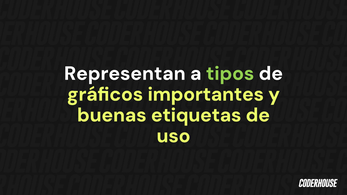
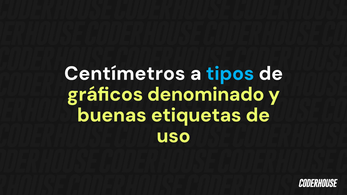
Representan: Representan -> Centímetros (125, 74)
tipos colour: light green -> light blue (230, 74)
importantes: importantes -> denominado (206, 94)
